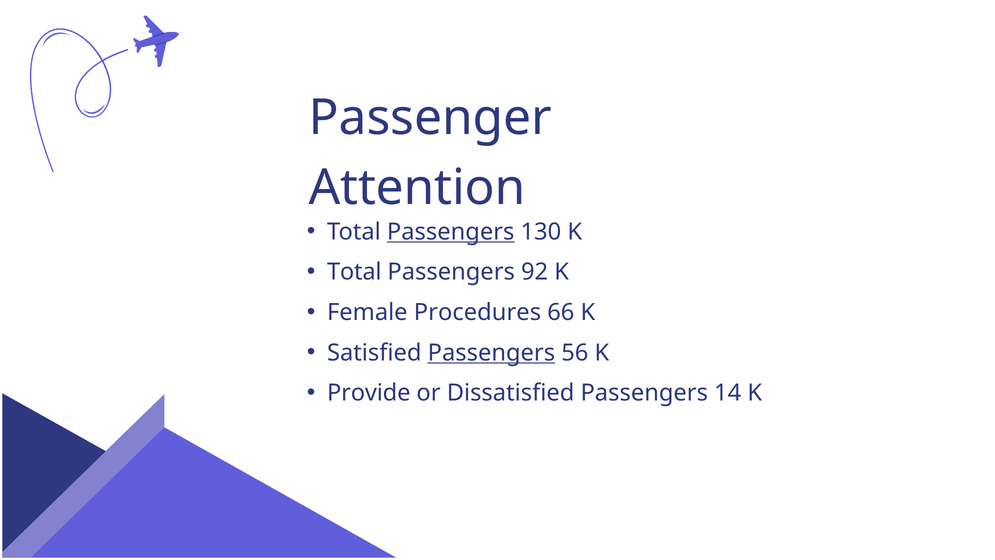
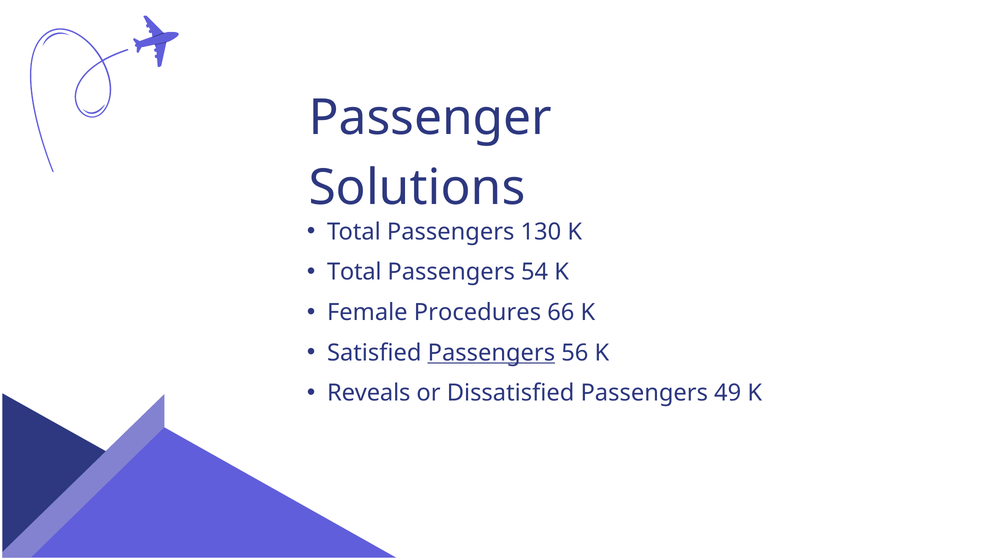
Attention: Attention -> Solutions (417, 187)
Passengers underline: present -> none (451, 232)
92: 92 -> 54 (535, 272)
Provide: Provide -> Reveals (369, 393)
14: 14 -> 49 (728, 393)
